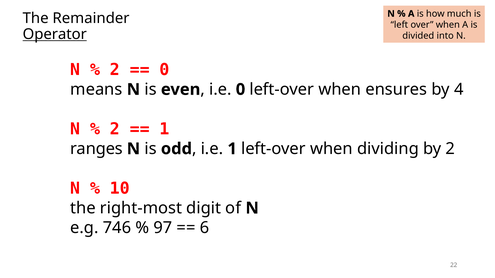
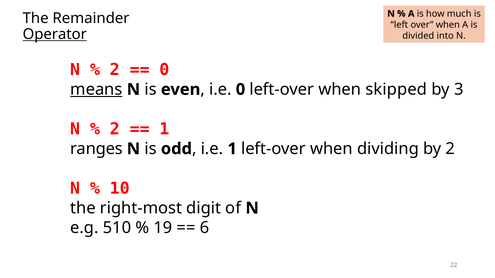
means underline: none -> present (96, 90)
ensures: ensures -> skipped (396, 90)
4: 4 -> 3 (459, 90)
746: 746 -> 510 (117, 228)
97: 97 -> 19 (163, 228)
